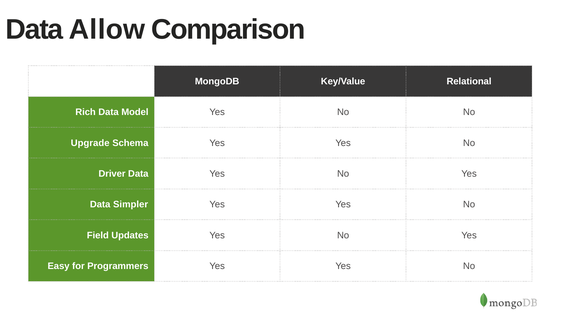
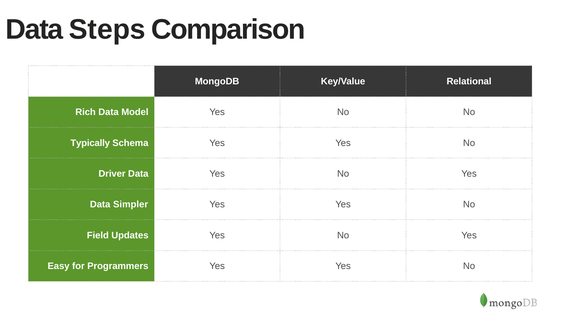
Allow: Allow -> Steps (107, 30)
Upgrade: Upgrade -> Typically (90, 143)
